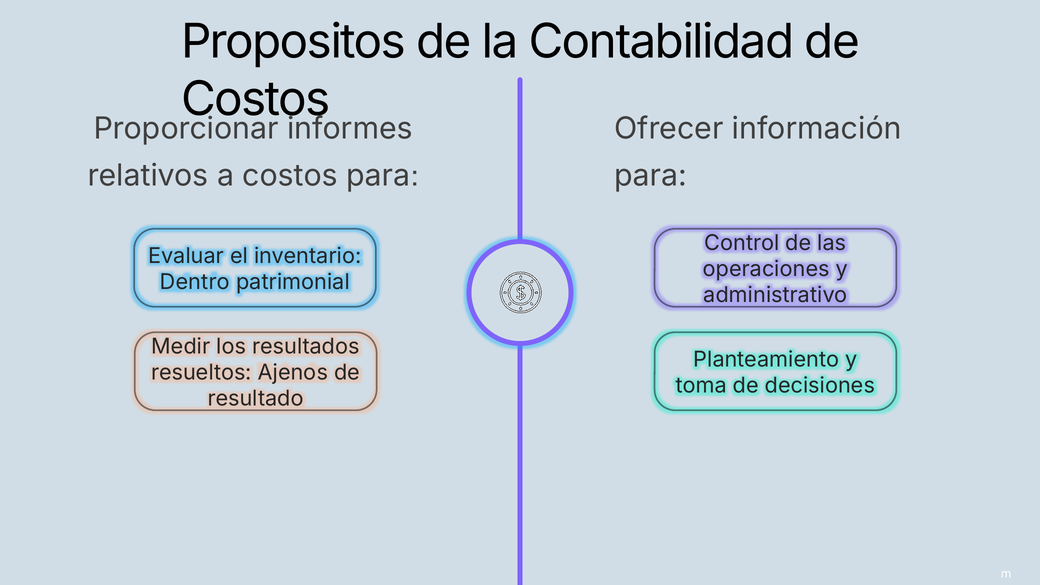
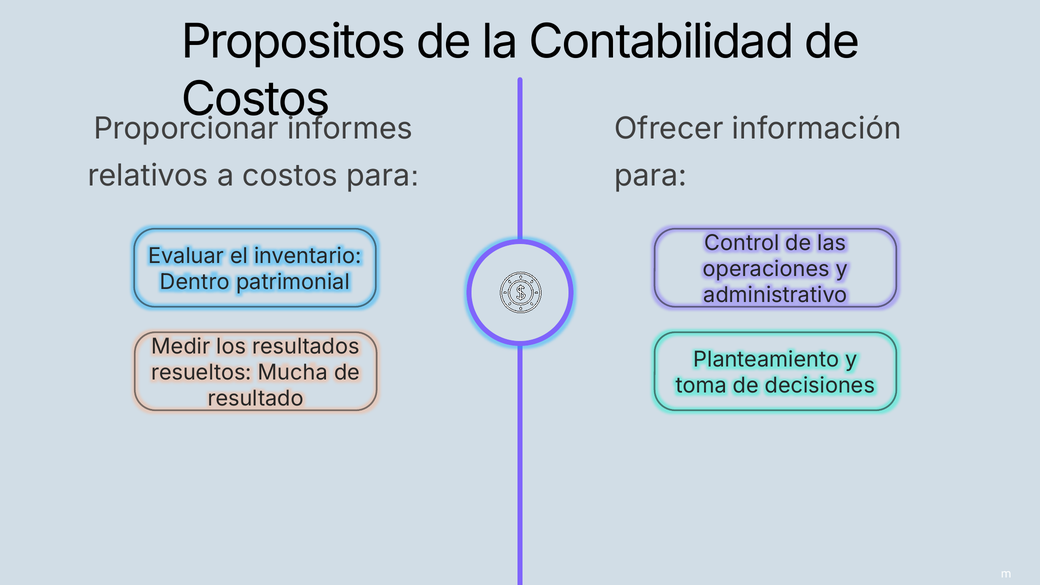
Ajenos: Ajenos -> Mucha (293, 373)
